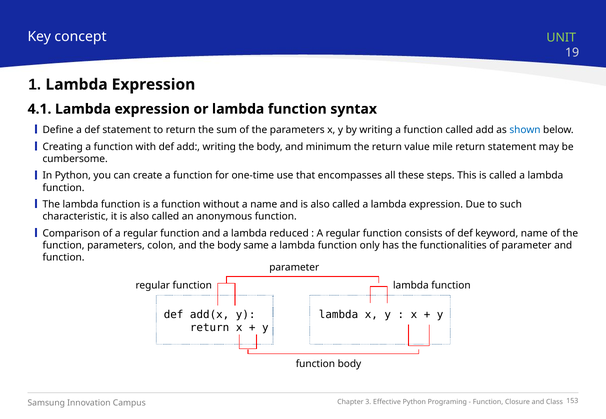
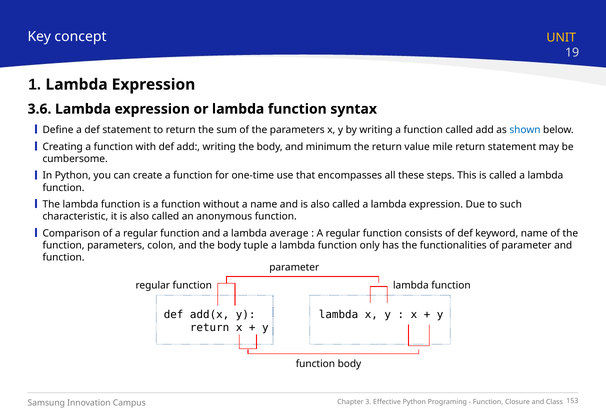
UNIT colour: light green -> yellow (561, 38)
4.1: 4.1 -> 3.6 (40, 109)
reduced: reduced -> average (289, 234)
same: same -> tuple (256, 246)
